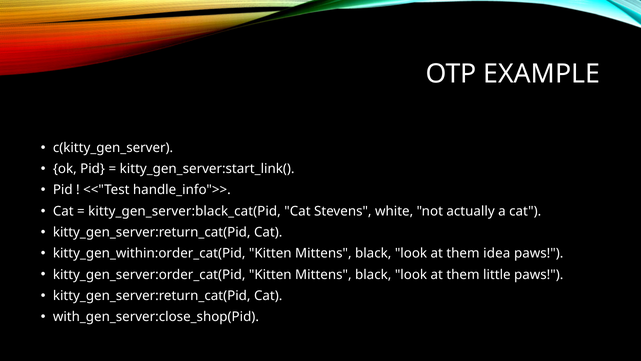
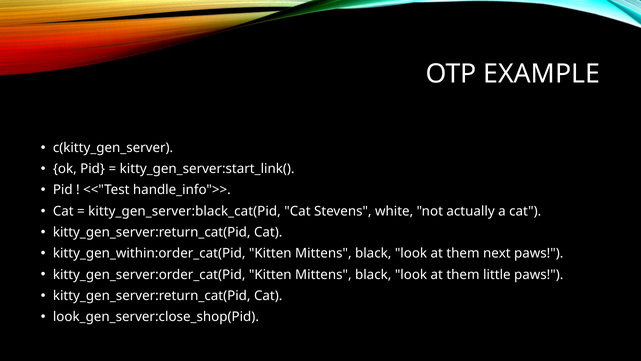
idea: idea -> next (497, 253)
with_gen_server:close_shop(Pid: with_gen_server:close_shop(Pid -> look_gen_server:close_shop(Pid (156, 316)
